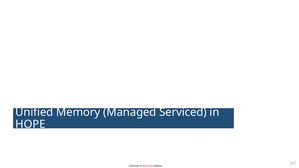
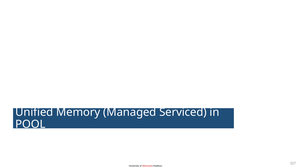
HOPE: HOPE -> POOL (30, 124)
